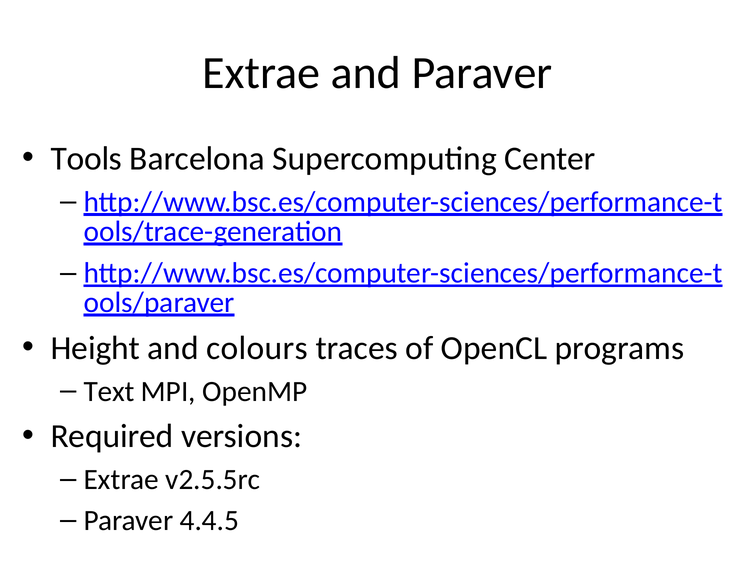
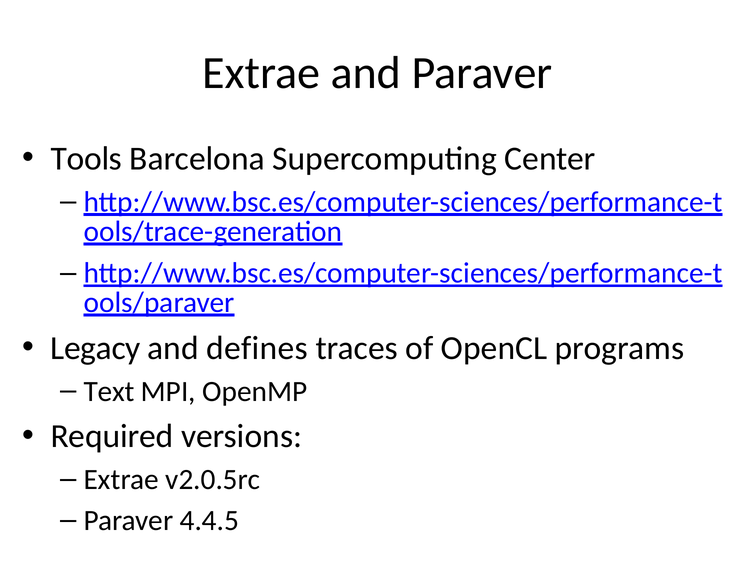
Height: Height -> Legacy (95, 348)
colours: colours -> defines (257, 348)
v2.5.5rc: v2.5.5rc -> v2.0.5rc (213, 479)
